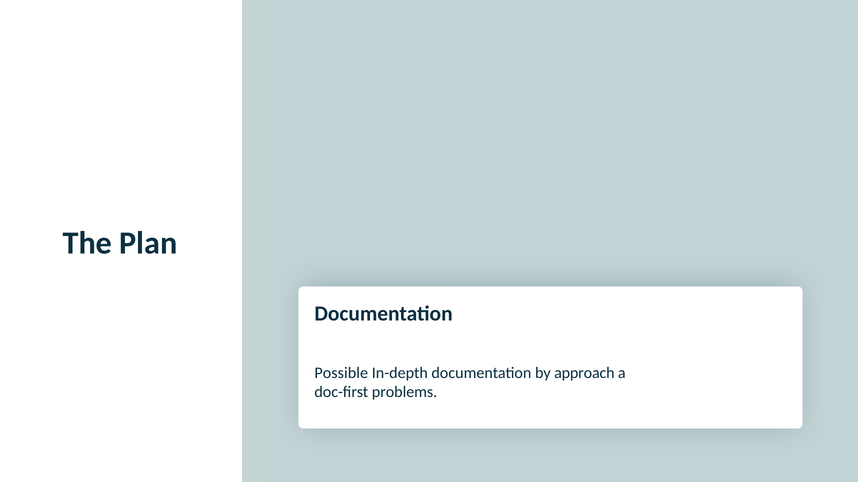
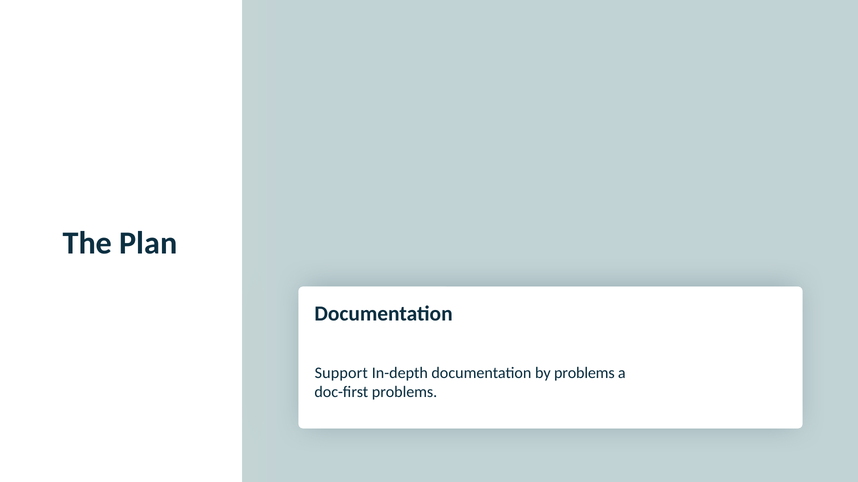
Possible: Possible -> Support (341, 373)
by approach: approach -> problems (584, 373)
